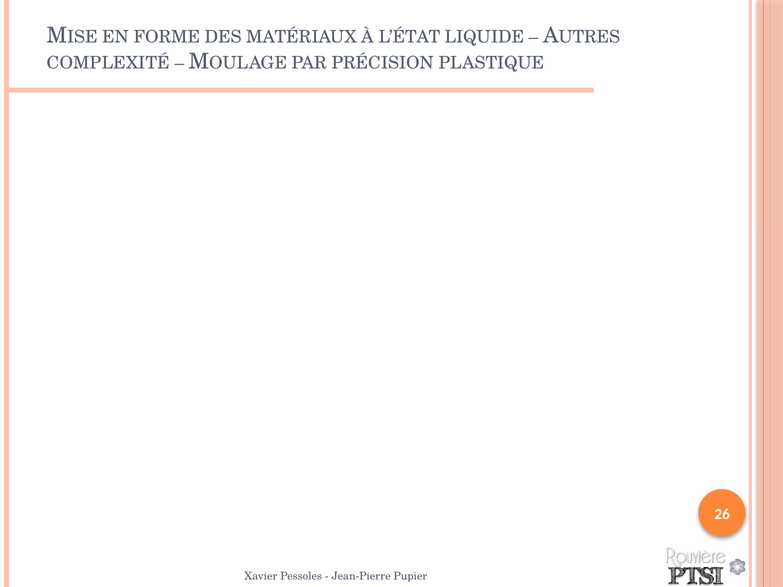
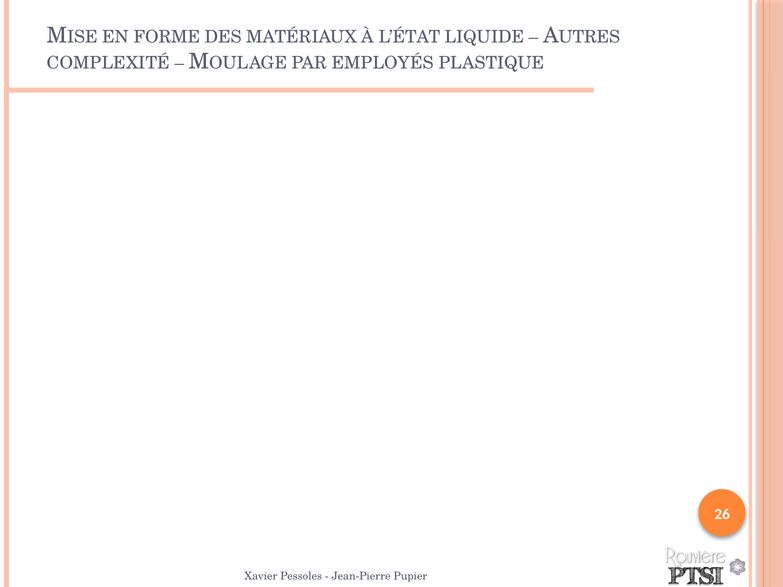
PRÉCISION: PRÉCISION -> EMPLOYÉS (383, 63)
